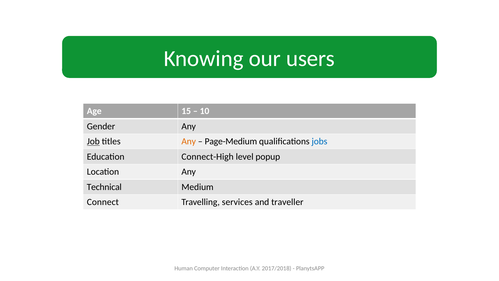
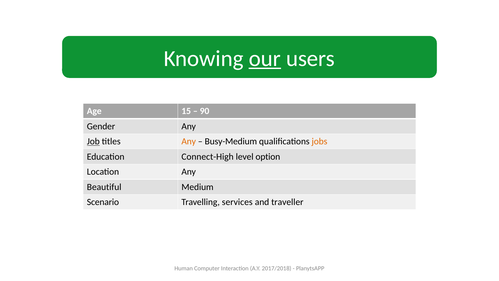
our underline: none -> present (265, 58)
10: 10 -> 90 (205, 111)
Page-Medium: Page-Medium -> Busy-Medium (231, 141)
jobs colour: blue -> orange (320, 141)
popup: popup -> option (268, 156)
Technical: Technical -> Beautiful (104, 187)
Connect: Connect -> Scenario (103, 202)
